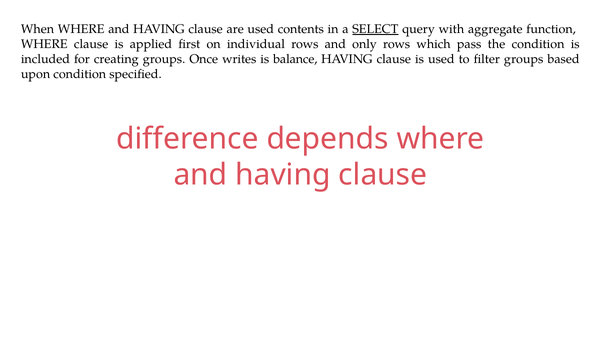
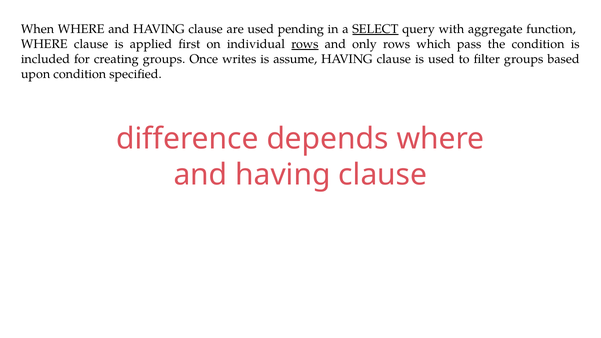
contents: contents -> pending (301, 29)
rows underline: none -> present (305, 44)
balance: balance -> assume (295, 59)
